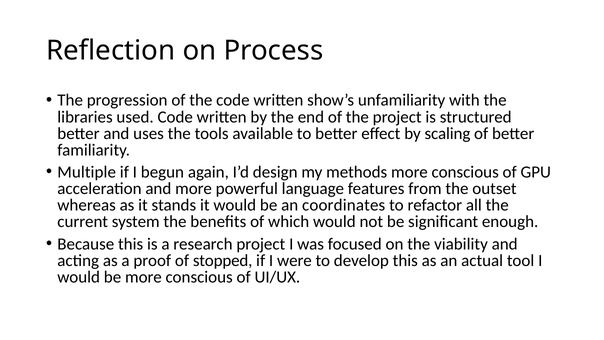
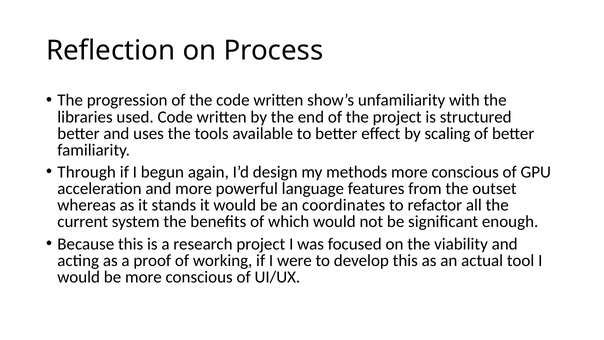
Multiple: Multiple -> Through (87, 172)
stopped: stopped -> working (223, 260)
